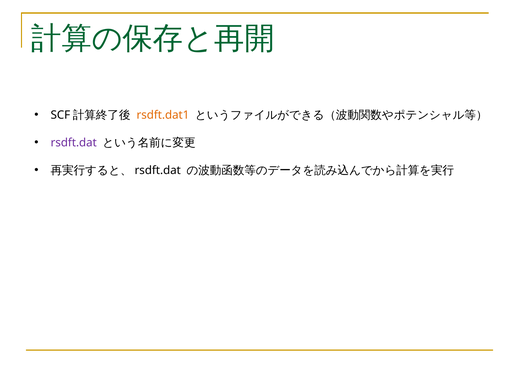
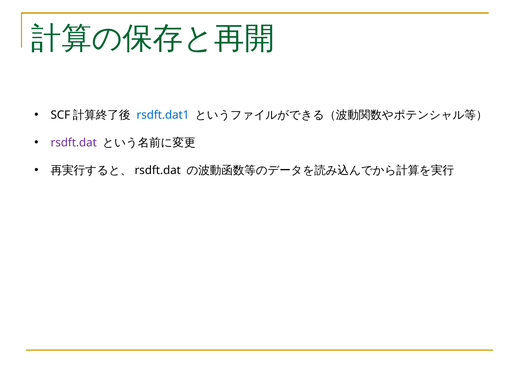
rsdft.dat1 colour: orange -> blue (163, 115)
